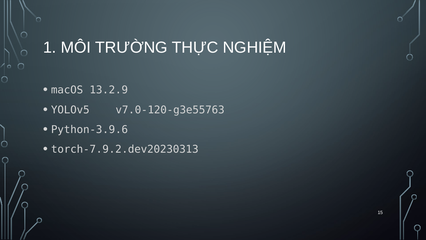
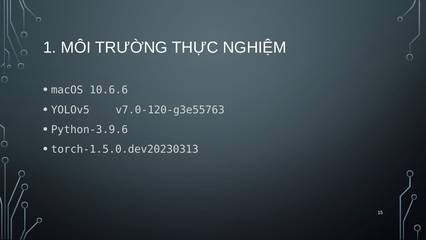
13.2.9: 13.2.9 -> 10.6.6 (109, 90)
torch-7.9.2.dev20230313: torch-7.9.2.dev20230313 -> torch-1.5.0.dev20230313 (125, 149)
